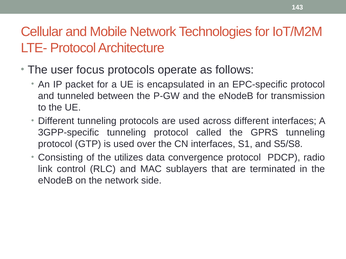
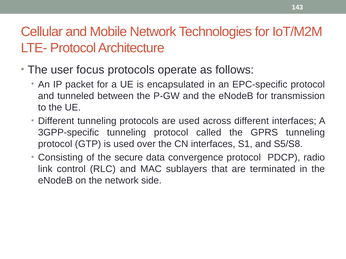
utilizes: utilizes -> secure (129, 158)
